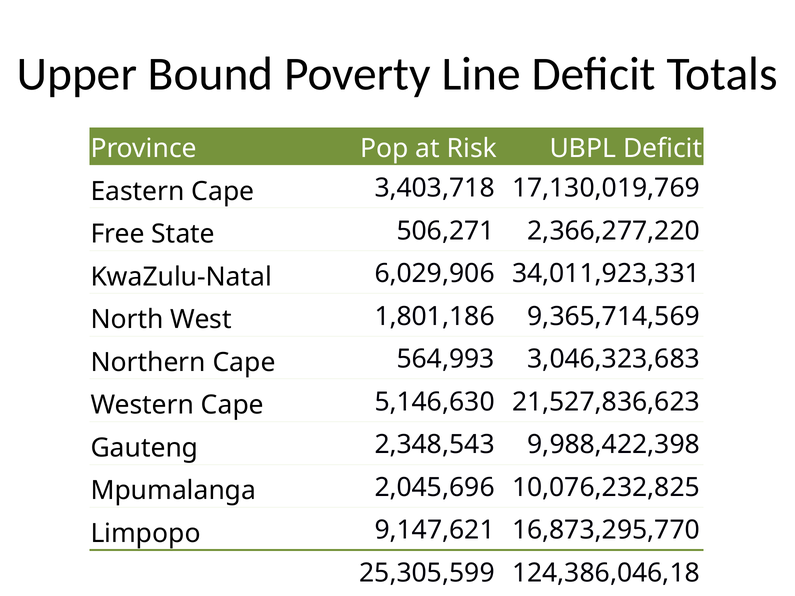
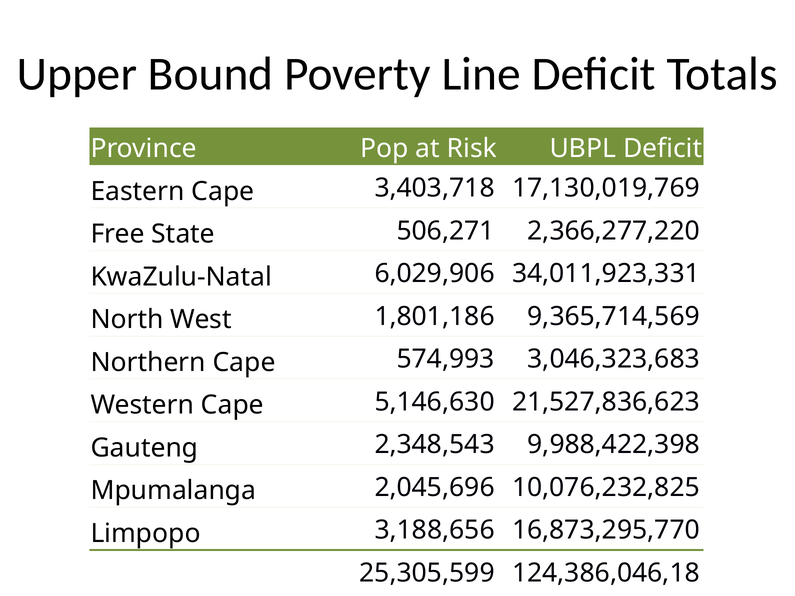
564,993: 564,993 -> 574,993 (446, 359)
9,147,621: 9,147,621 -> 3,188,656 (435, 530)
